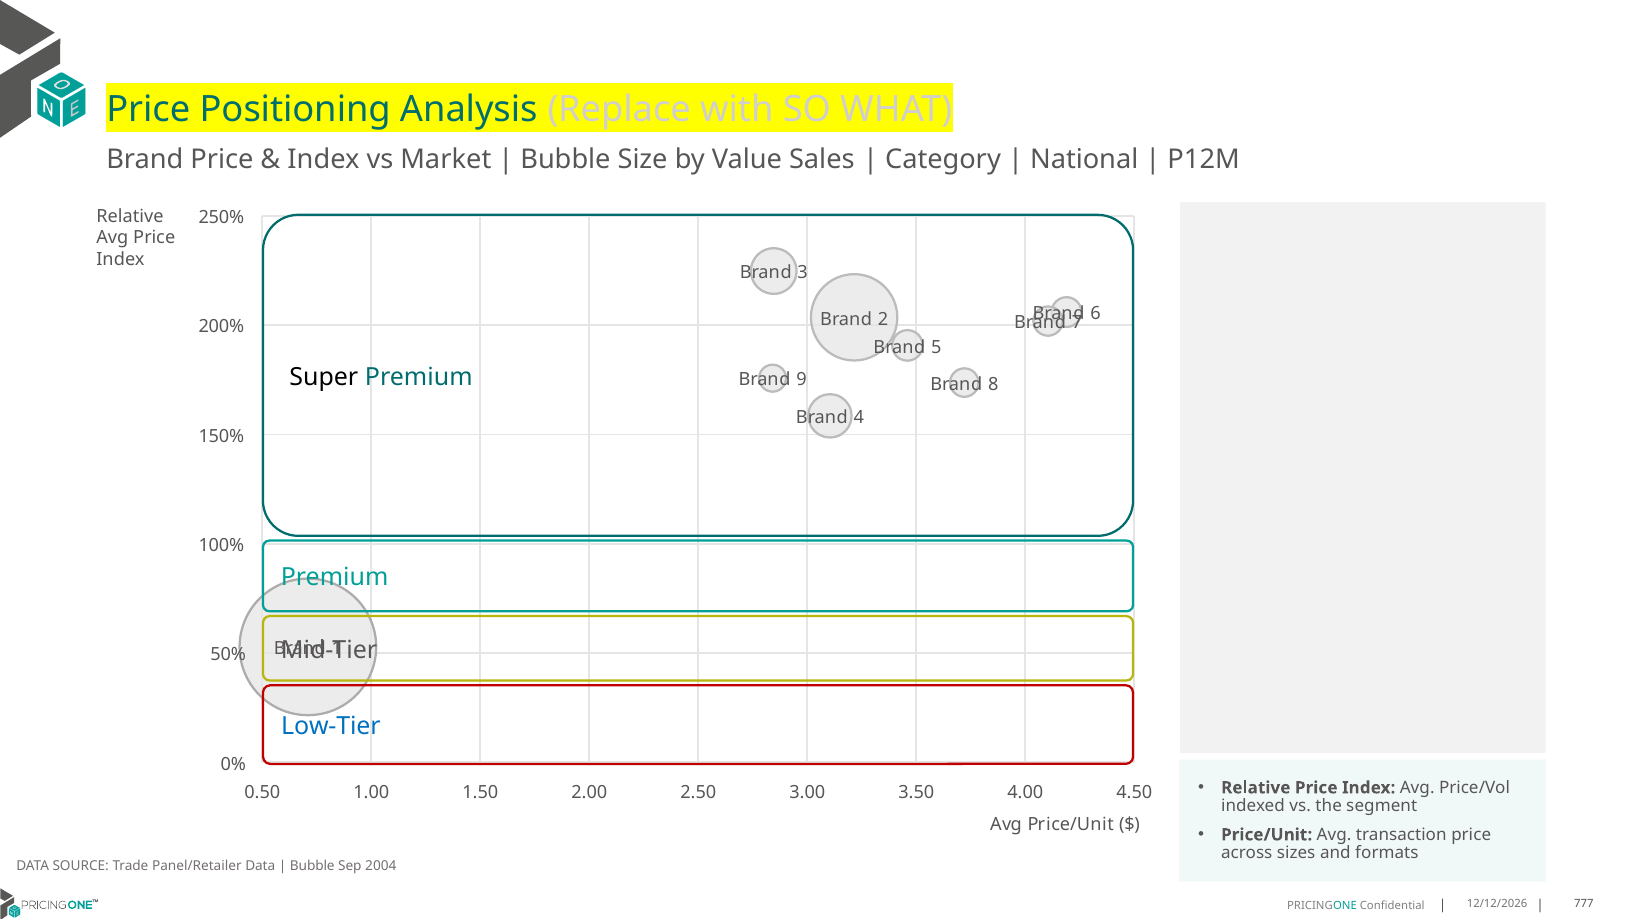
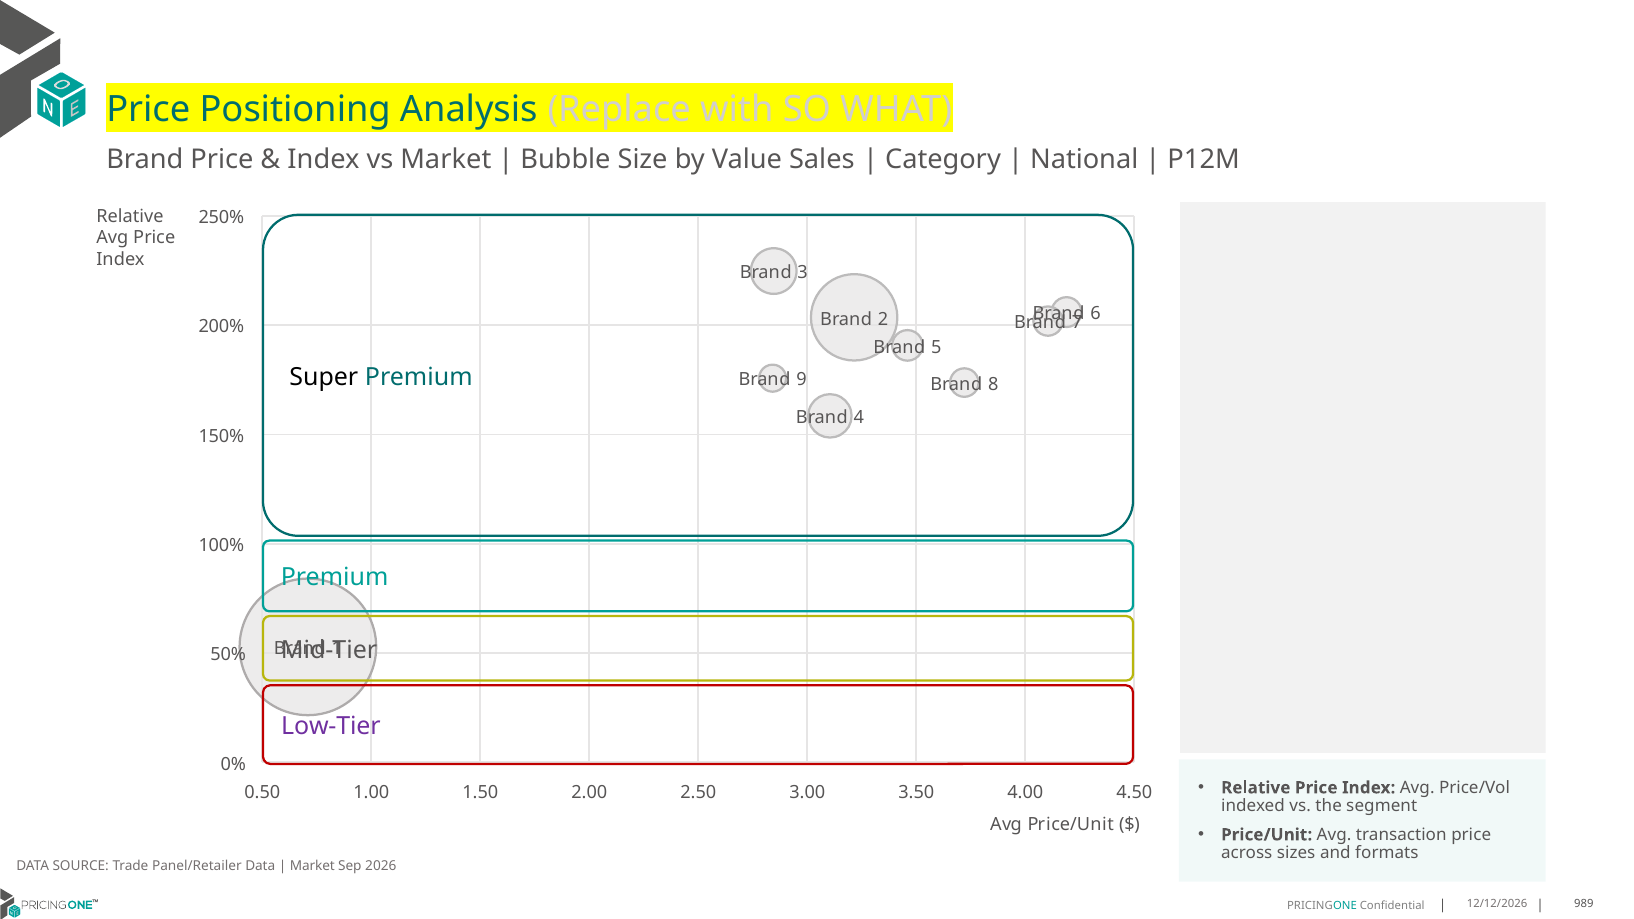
Low-Tier colour: blue -> purple (331, 726)
Bubble: Bubble -> Market (312, 866)
2004: 2004 -> 2026 (381, 866)
777: 777 -> 989 (1584, 904)
